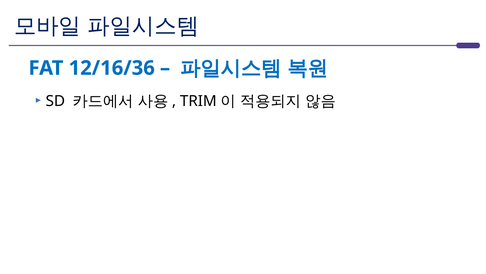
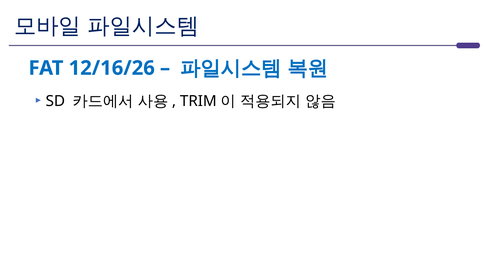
12/16/36: 12/16/36 -> 12/16/26 (112, 68)
